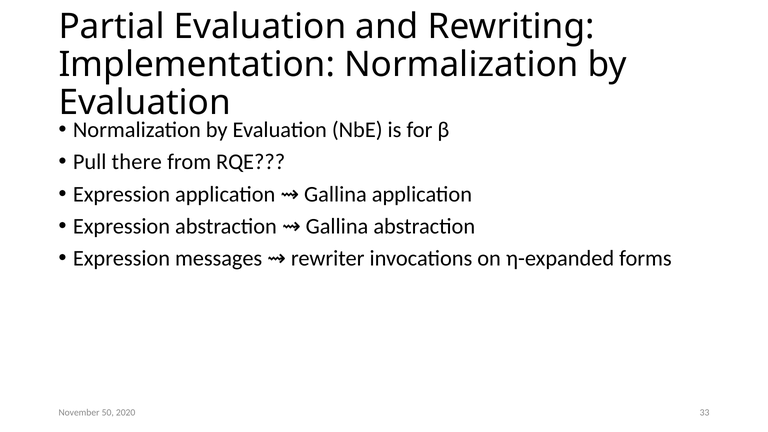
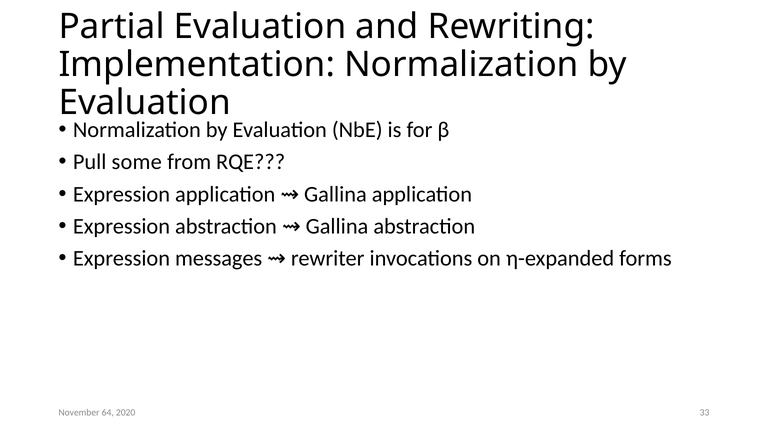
there: there -> some (137, 162)
50: 50 -> 64 (108, 413)
